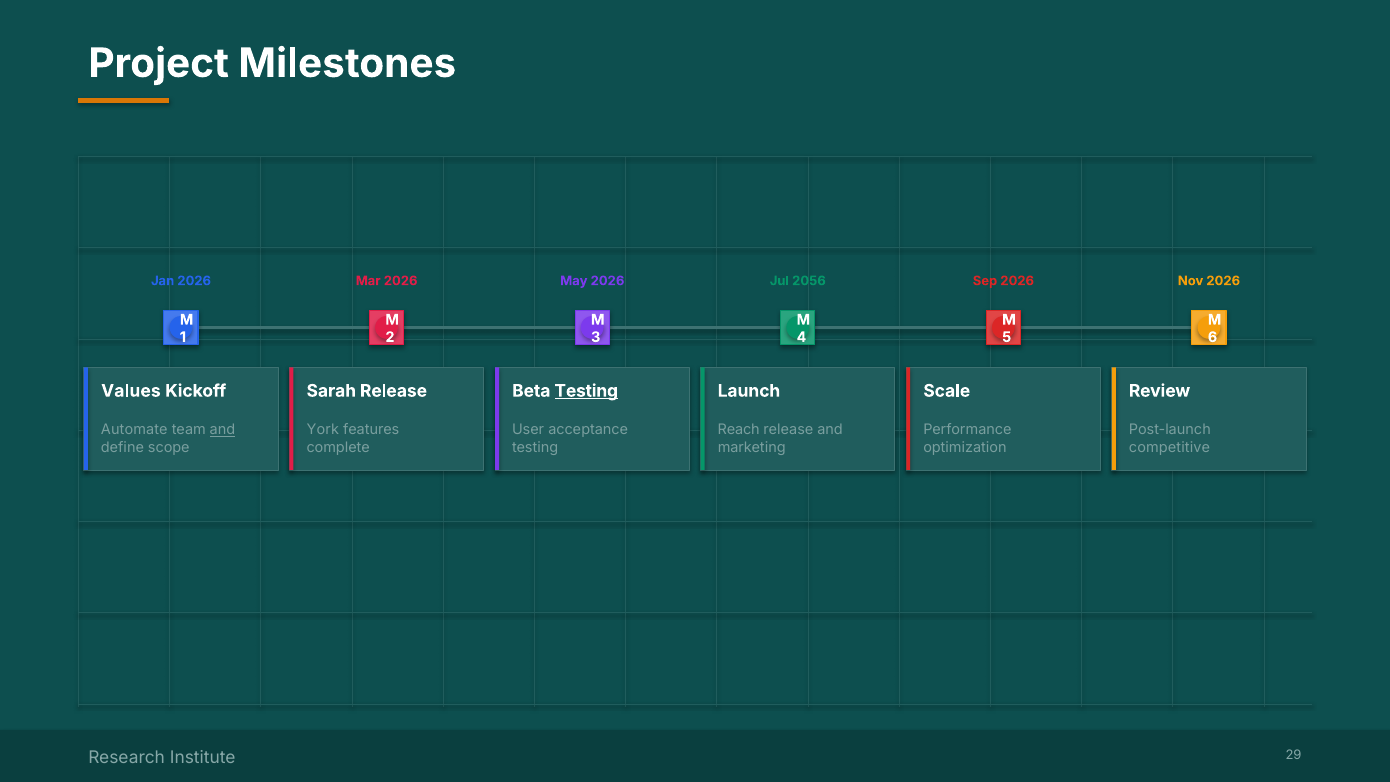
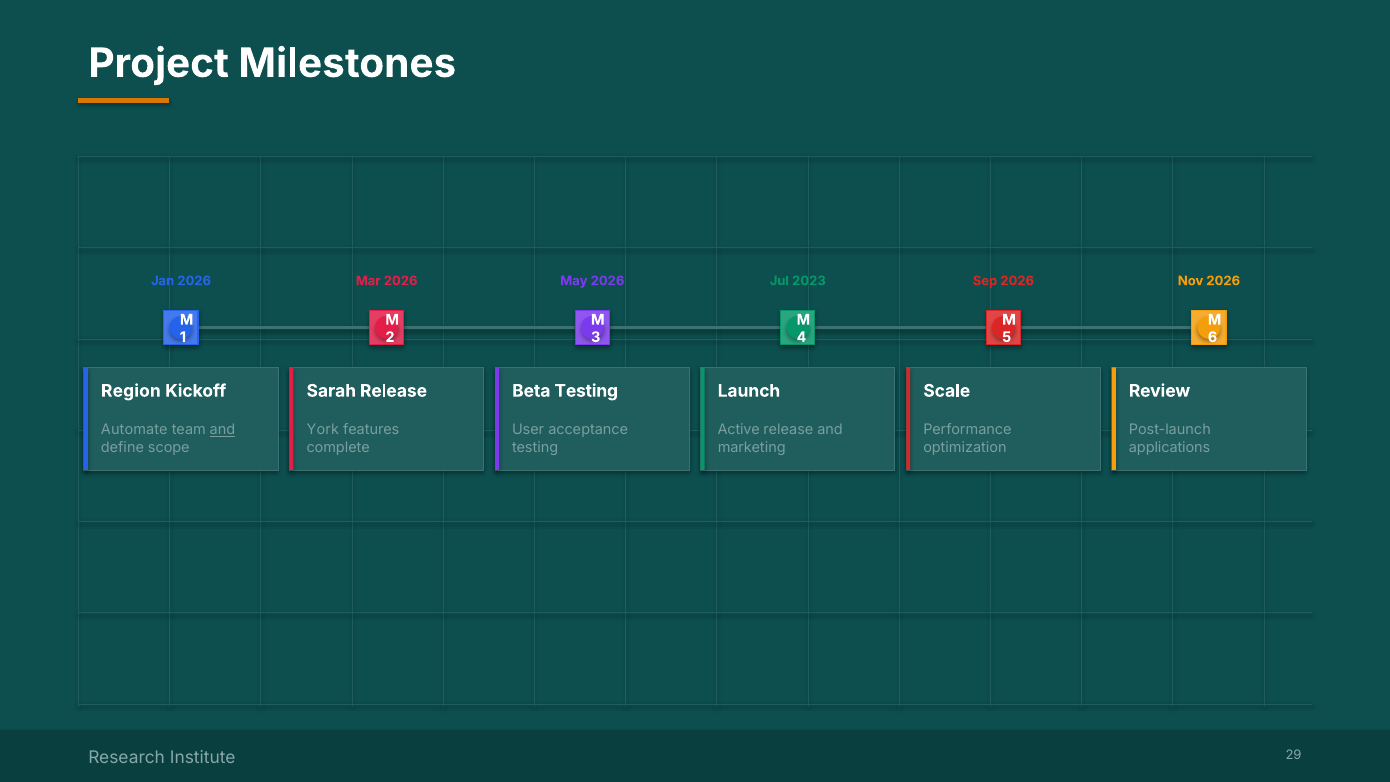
2056: 2056 -> 2023 (809, 281)
Values: Values -> Region (131, 391)
Testing underline: present -> none (586, 391)
Reach: Reach -> Active (739, 430)
competitive: competitive -> applications (1170, 447)
